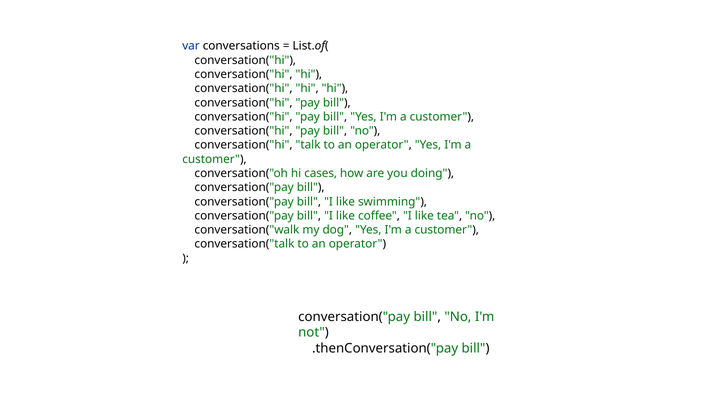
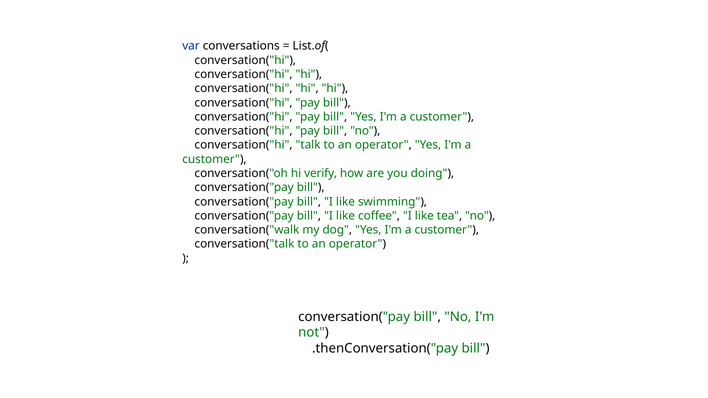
cases: cases -> verify (321, 173)
